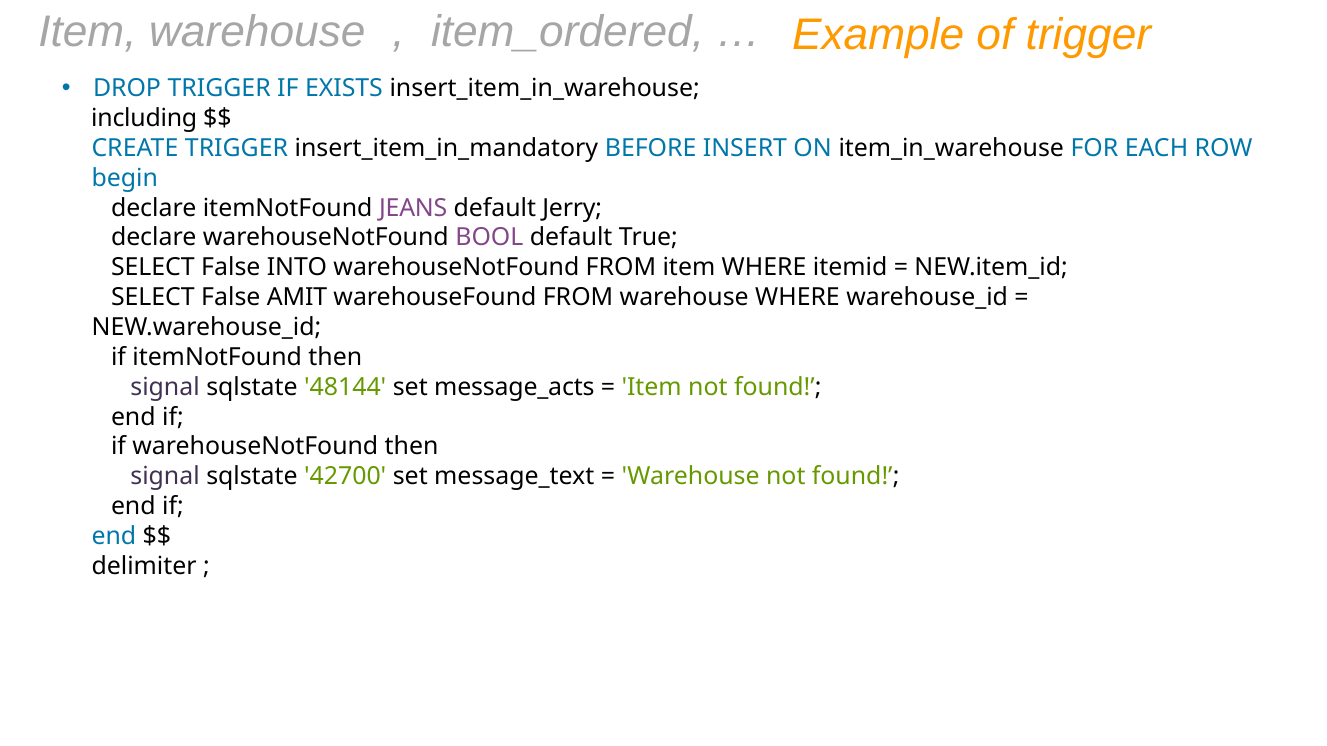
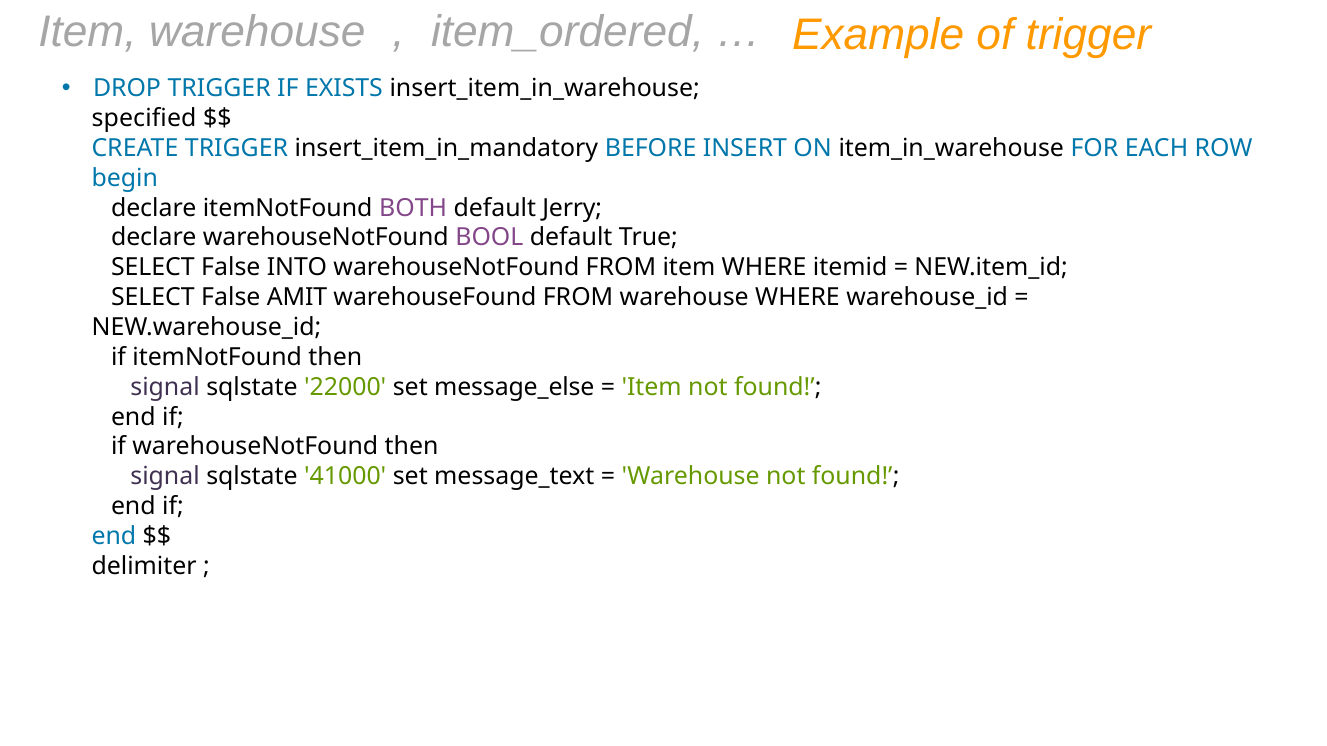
including: including -> specified (144, 118)
JEANS: JEANS -> BOTH (413, 208)
48144: 48144 -> 22000 (345, 387)
message_acts: message_acts -> message_else (514, 387)
42700: 42700 -> 41000 (345, 477)
